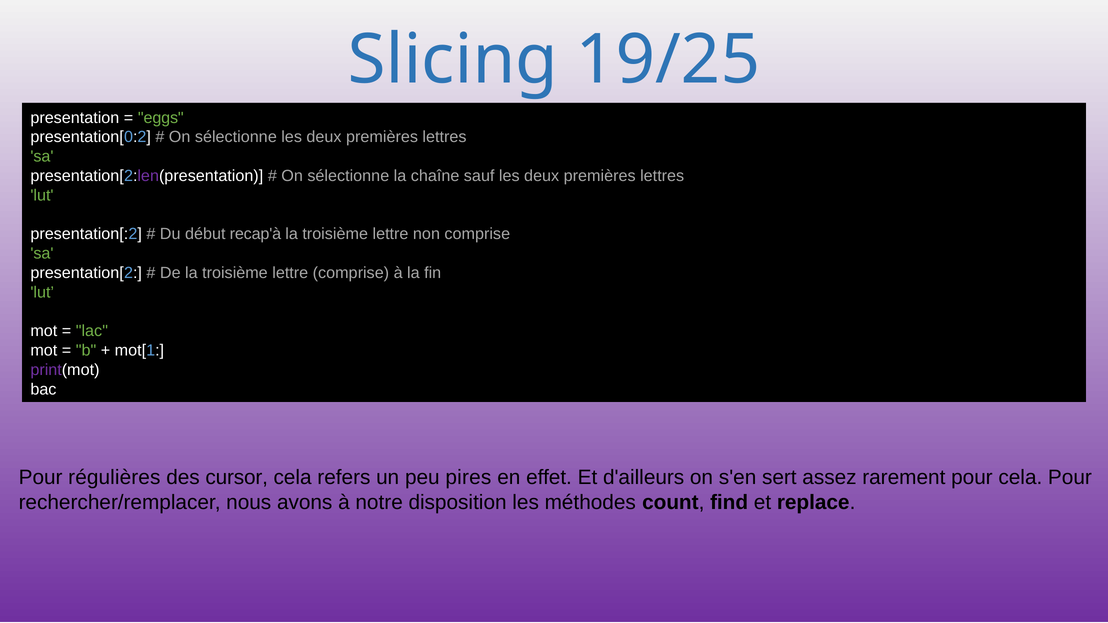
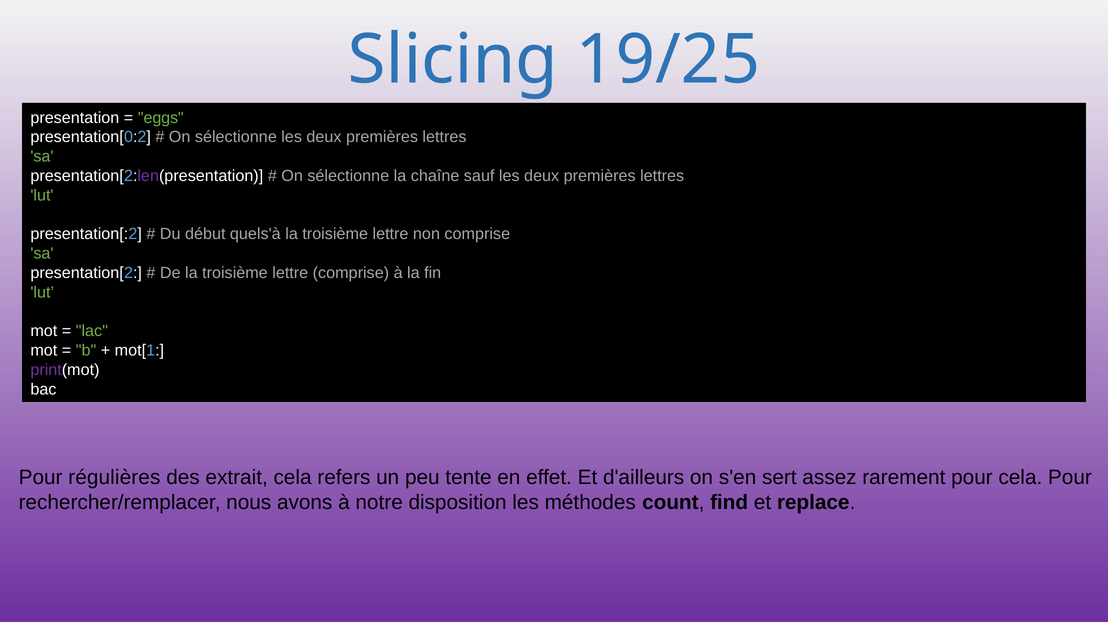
recap'à: recap'à -> quels'à (255, 234)
cursor: cursor -> extrait (237, 478)
pires: pires -> tente (468, 478)
